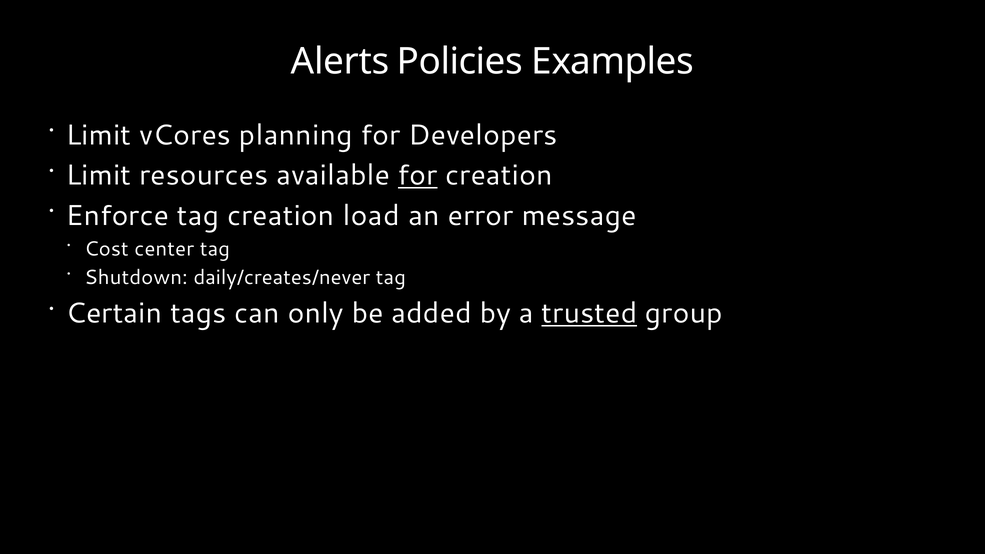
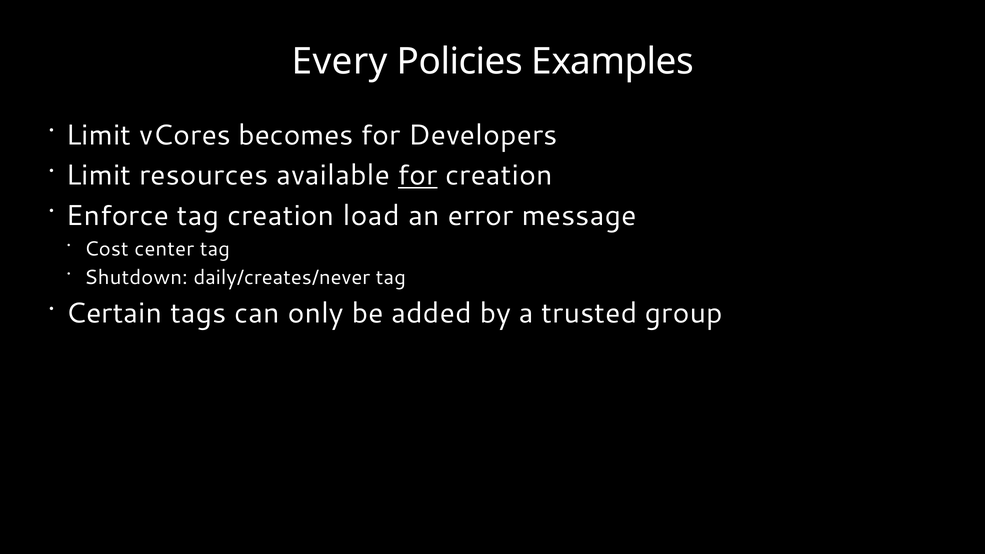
Alerts: Alerts -> Every (340, 62)
planning: planning -> becomes (296, 135)
trusted underline: present -> none (589, 313)
